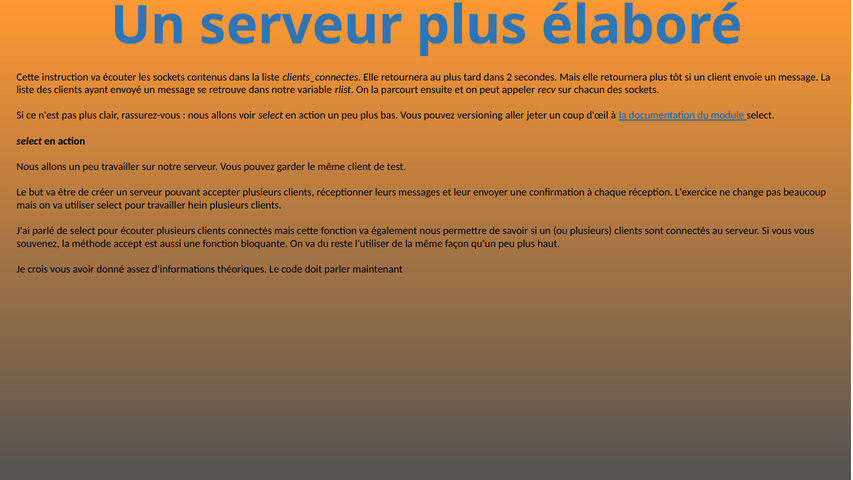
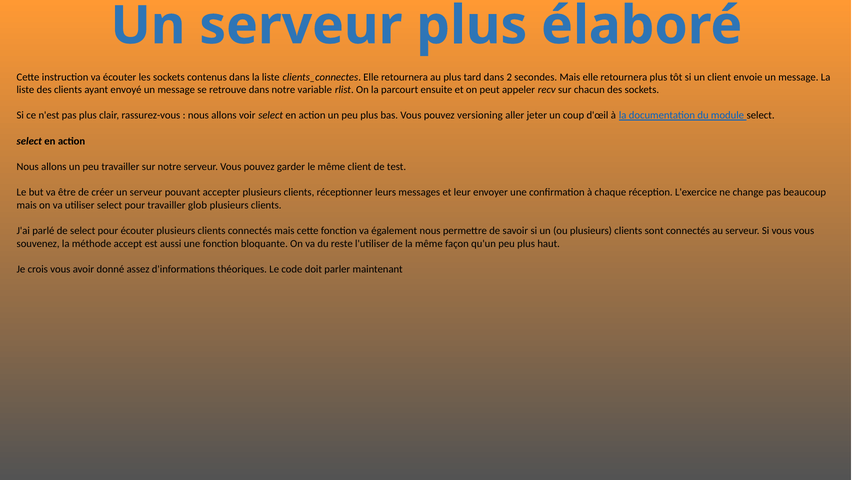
hein: hein -> glob (198, 205)
